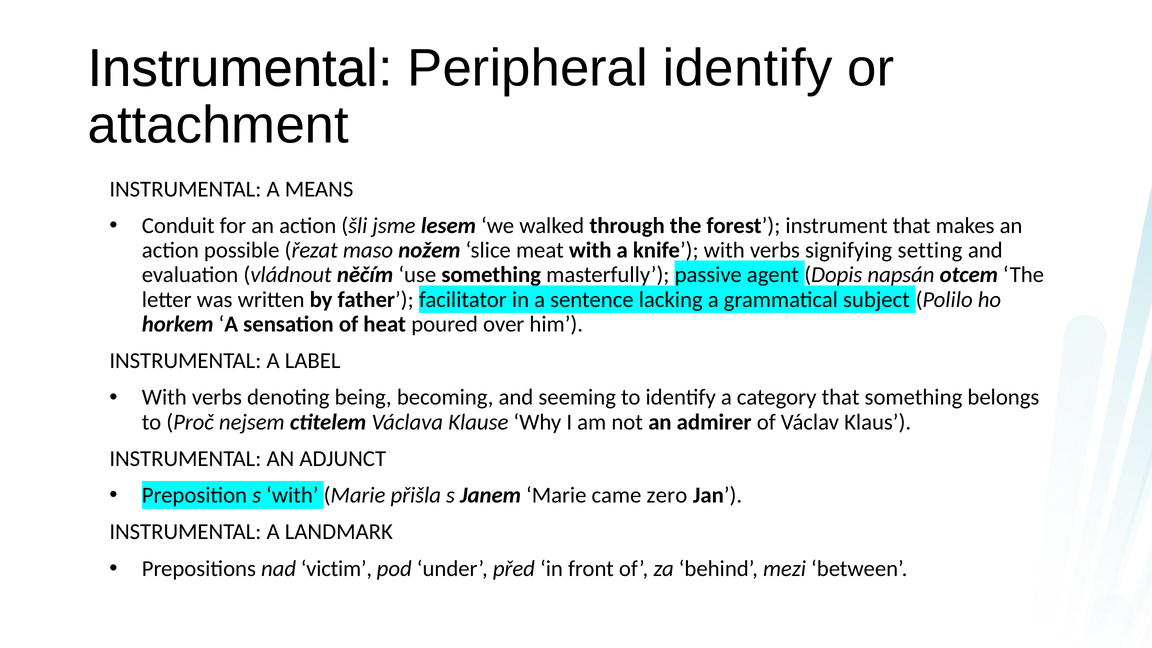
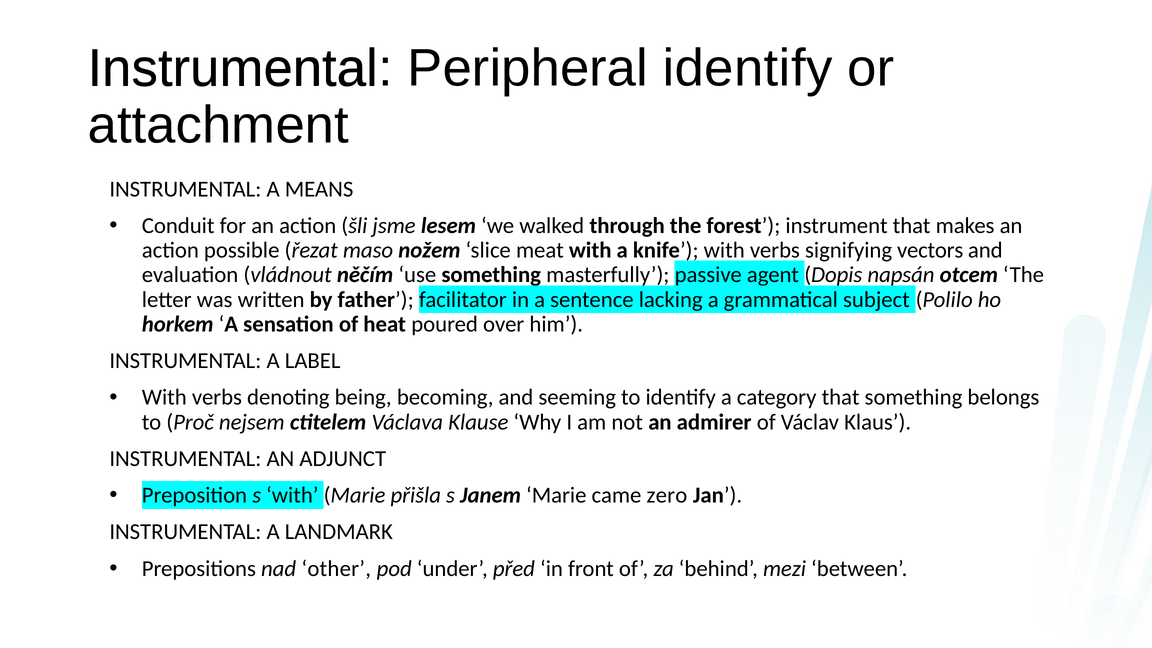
setting: setting -> vectors (930, 250)
victim: victim -> other (336, 569)
